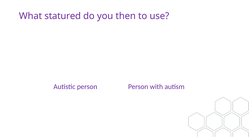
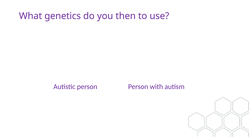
statured: statured -> genetics (63, 16)
